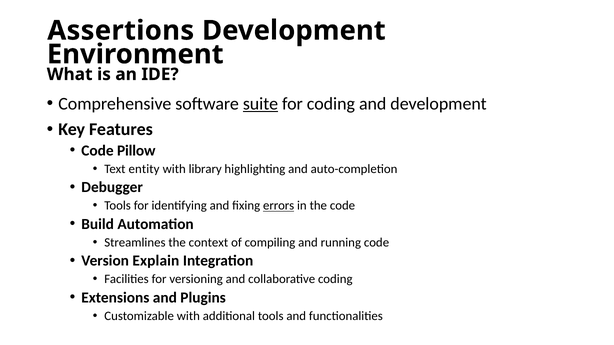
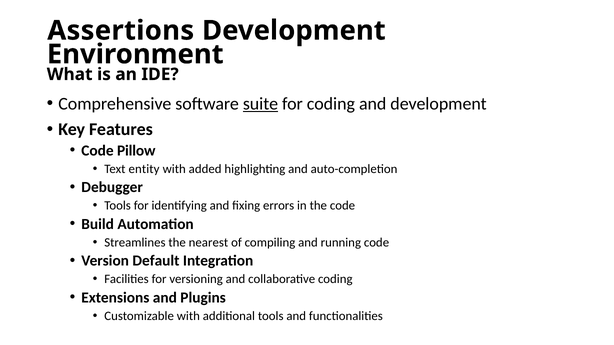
library: library -> added (205, 169)
errors underline: present -> none (279, 206)
context: context -> nearest (208, 243)
Explain: Explain -> Default (156, 261)
